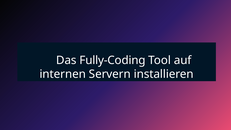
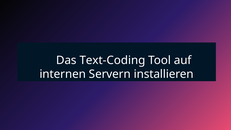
Fully-Coding: Fully-Coding -> Text-Coding (112, 60)
